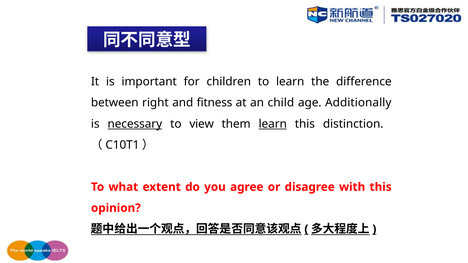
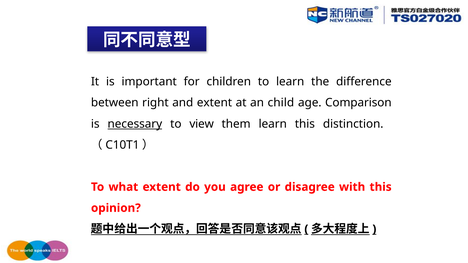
and fitness: fitness -> extent (214, 103)
Additionally: Additionally -> Comparison (358, 103)
learn underline: present -> none (273, 124)
